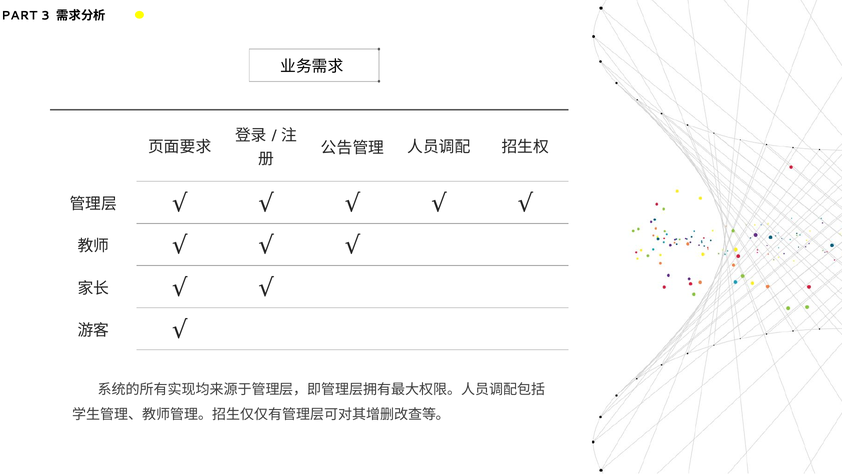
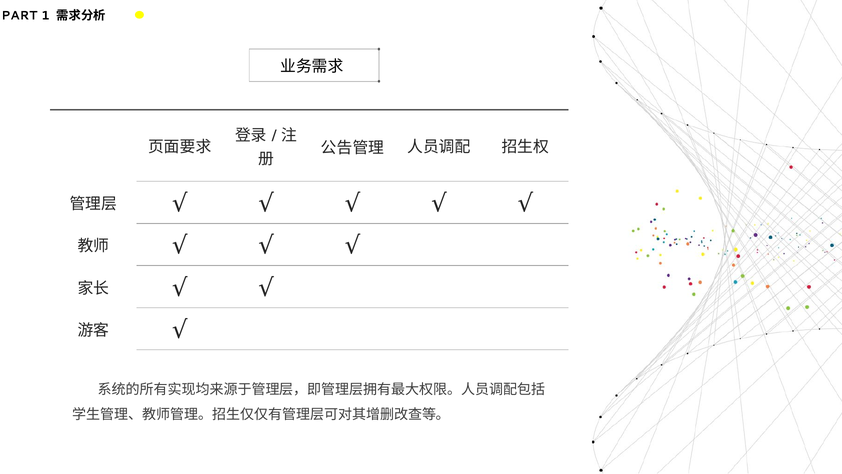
3: 3 -> 1 (45, 16)
